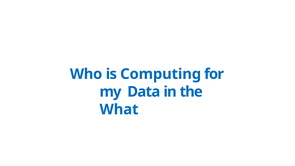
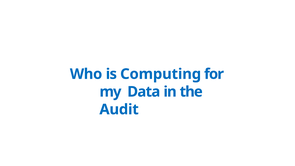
What: What -> Audit (119, 109)
